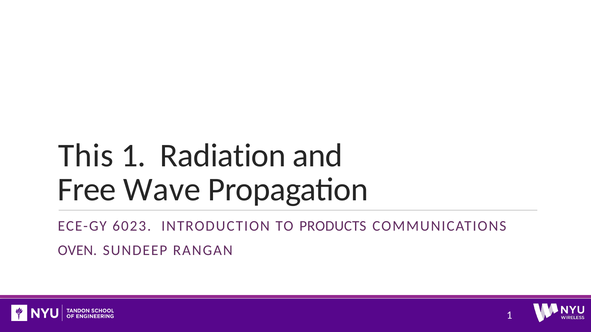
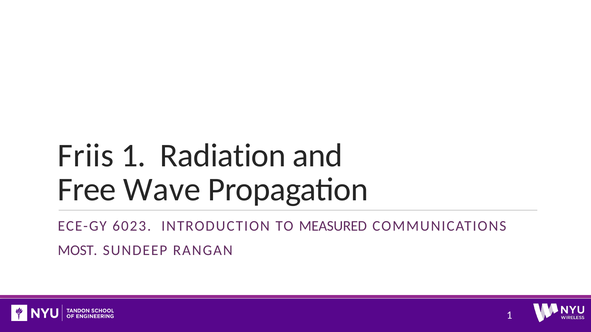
This: This -> Friis (86, 156)
PRODUCTS: PRODUCTS -> MEASURED (333, 226)
OVEN: OVEN -> MOST (77, 251)
